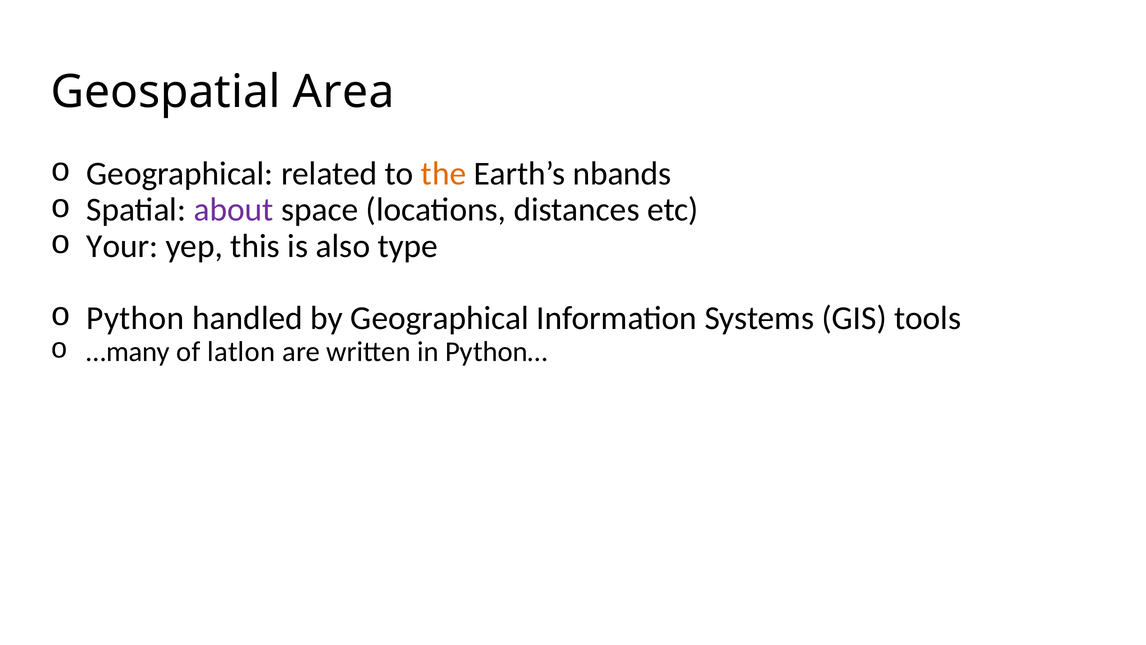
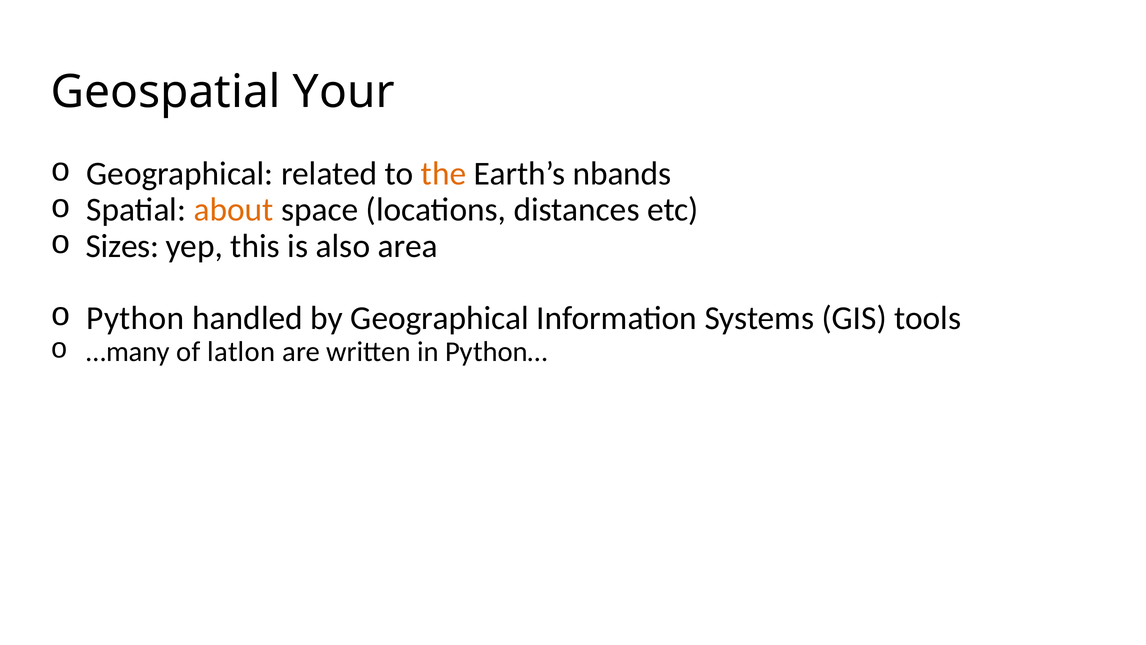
Area: Area -> Your (344, 92)
about colour: purple -> orange (234, 210)
Your: Your -> Sizes (122, 246)
type: type -> area (408, 246)
